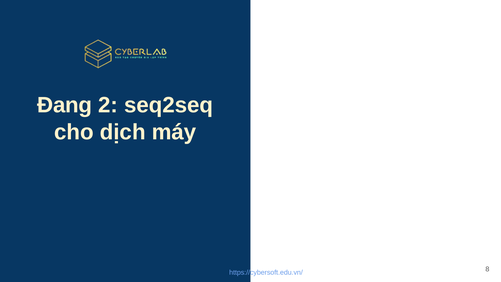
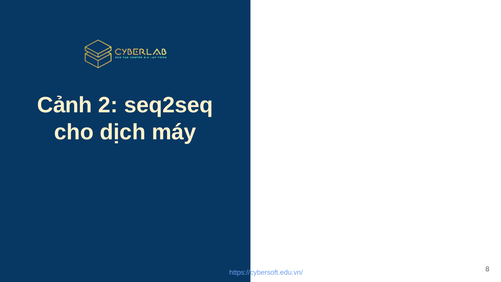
Đang: Đang -> Cảnh (65, 105)
